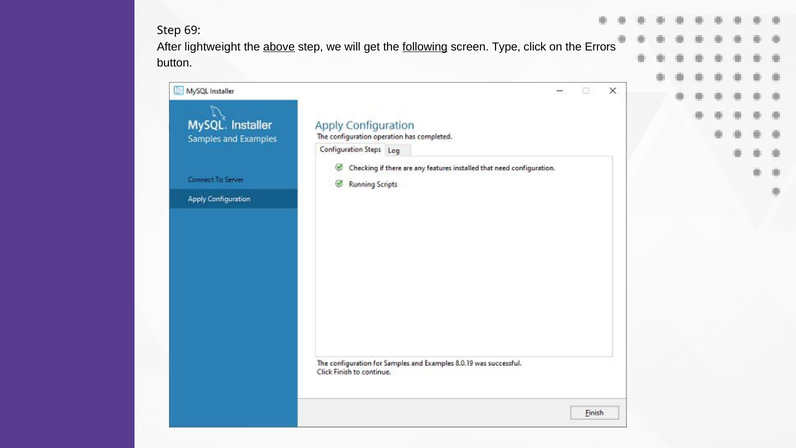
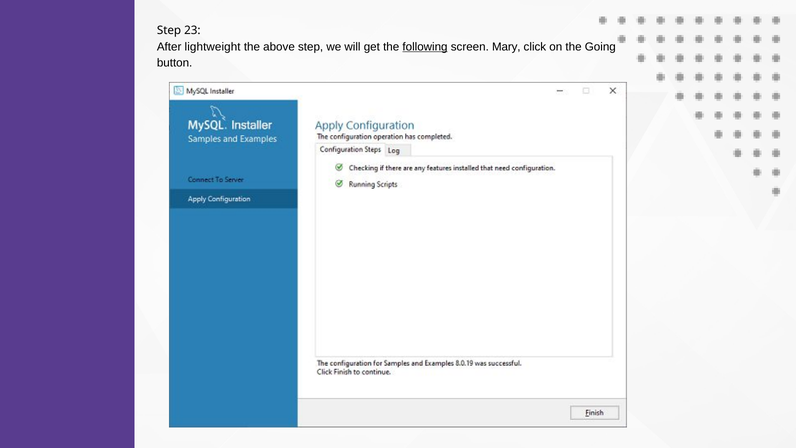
69: 69 -> 23 (192, 31)
above underline: present -> none (279, 47)
Type: Type -> Mary (506, 47)
Errors: Errors -> Going (600, 47)
